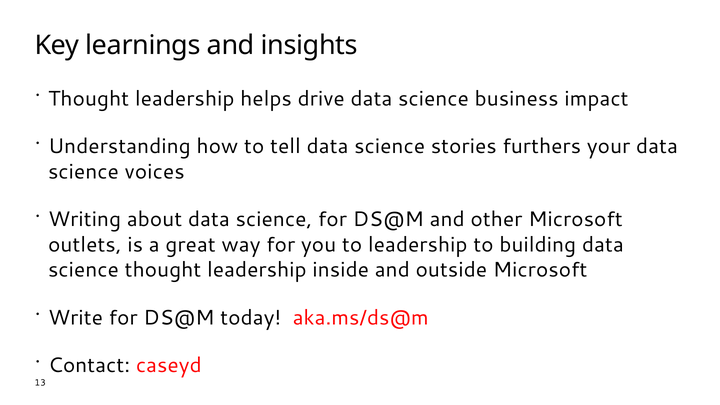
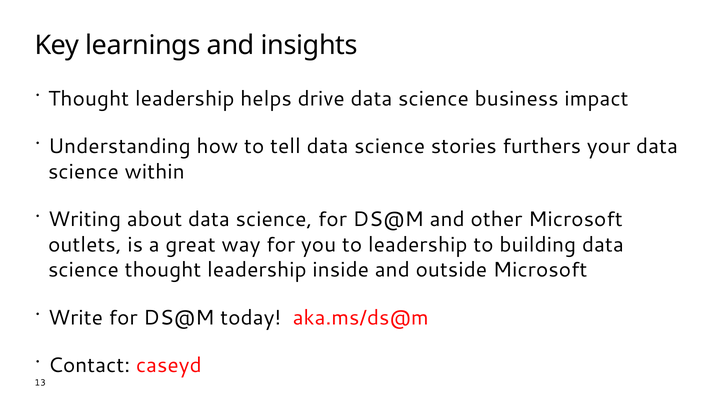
voices: voices -> within (155, 172)
